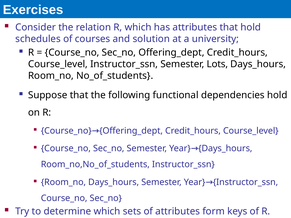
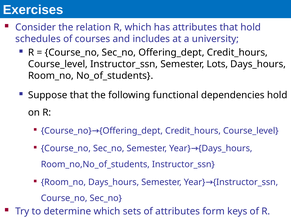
solution: solution -> includes (151, 39)
